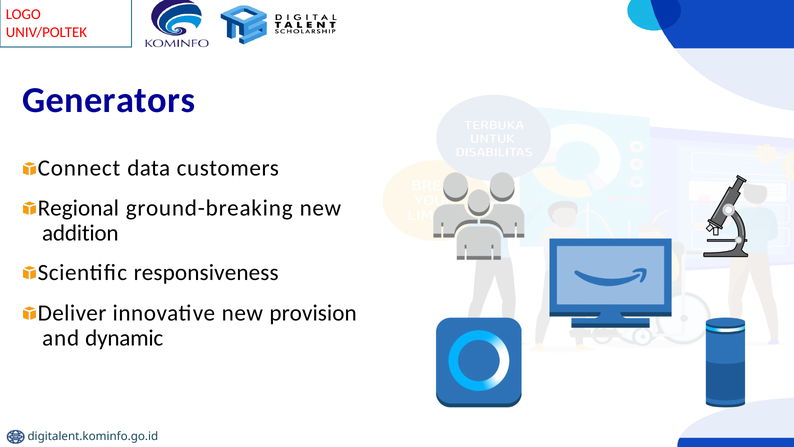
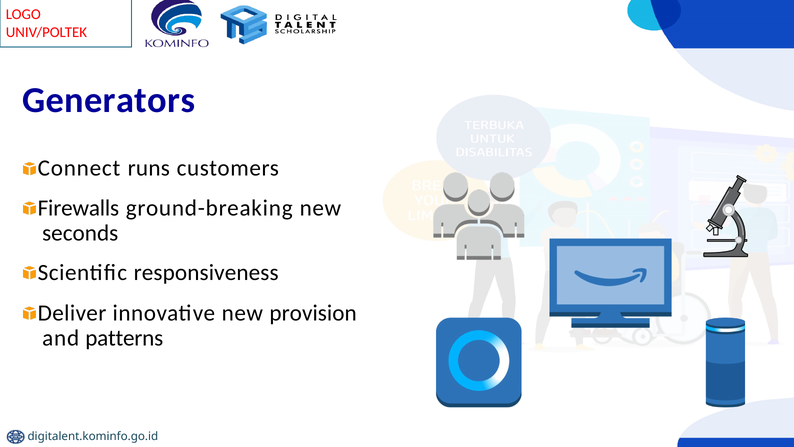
data: data -> runs (149, 168)
Regional: Regional -> Firewalls (78, 208)
addition: addition -> seconds (80, 233)
dynamic: dynamic -> patterns (124, 338)
